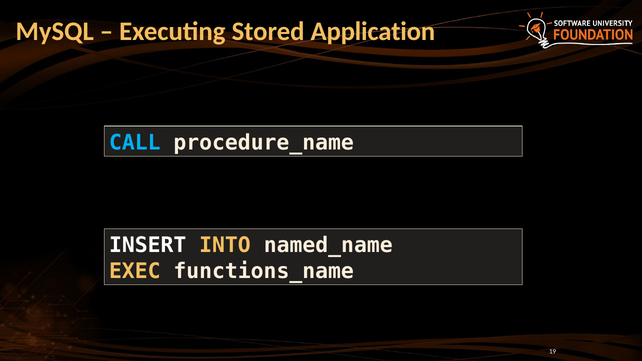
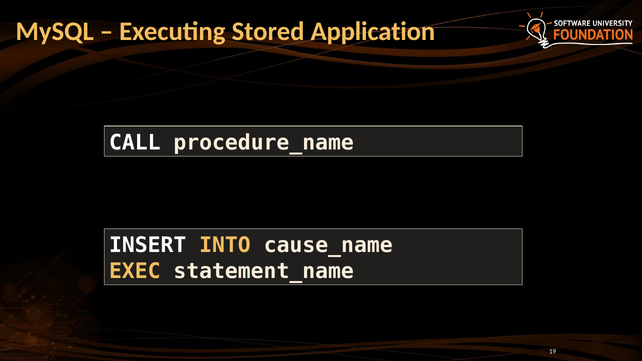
CALL colour: light blue -> white (135, 143)
named_name: named_name -> cause_name (328, 245)
functions_name: functions_name -> statement_name (264, 271)
